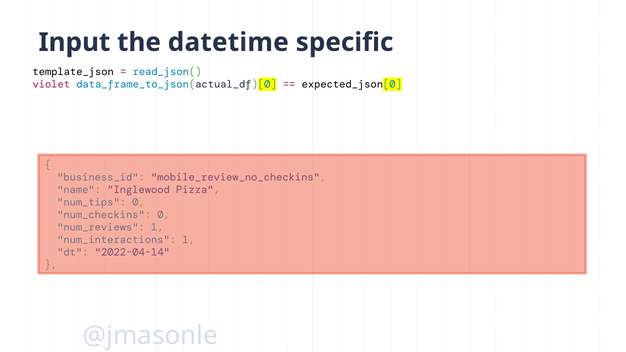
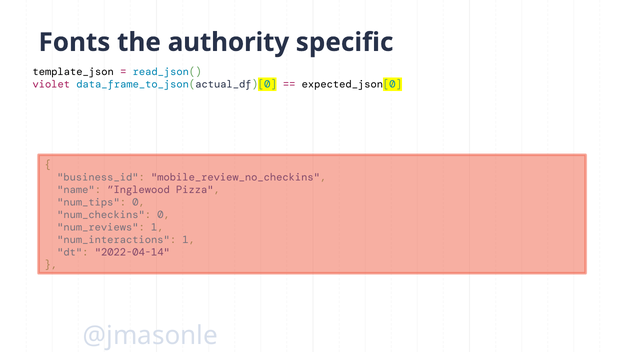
Input: Input -> Fonts (74, 42)
datetime: datetime -> authority (228, 42)
